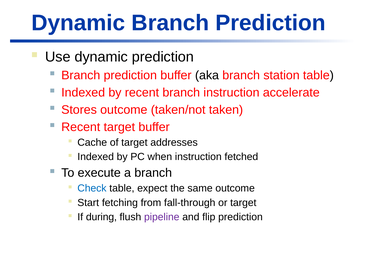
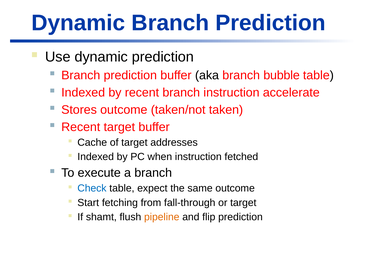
station: station -> bubble (282, 75)
during: during -> shamt (101, 217)
pipeline colour: purple -> orange (162, 217)
